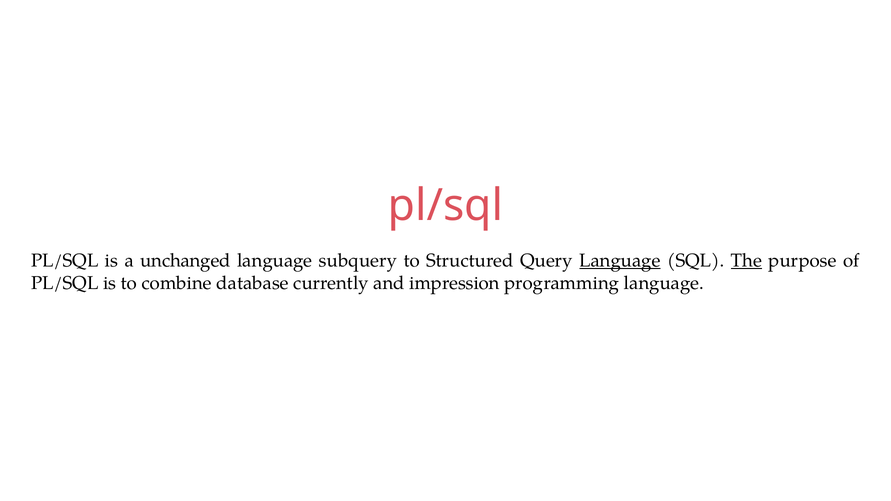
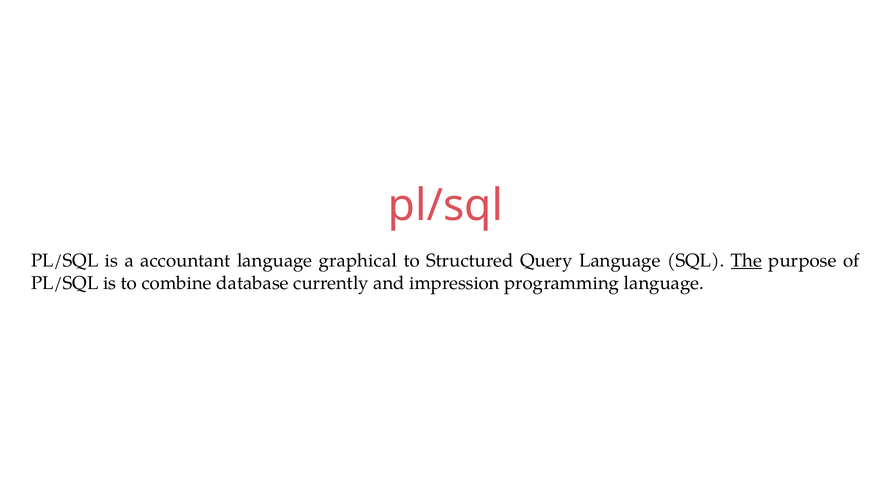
unchanged: unchanged -> accountant (185, 261)
subquery: subquery -> graphical (358, 261)
Language underline: present -> none (620, 261)
